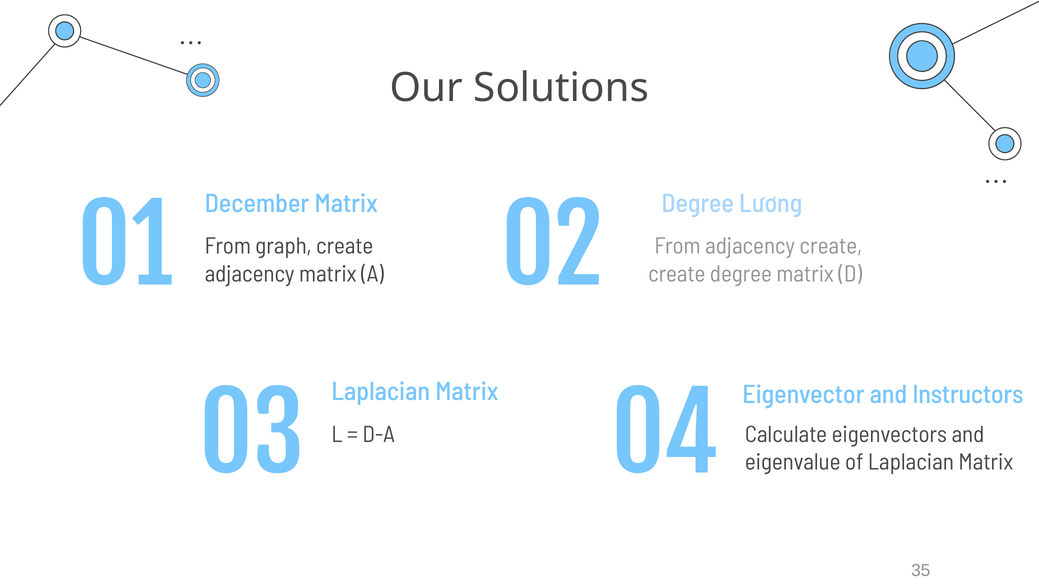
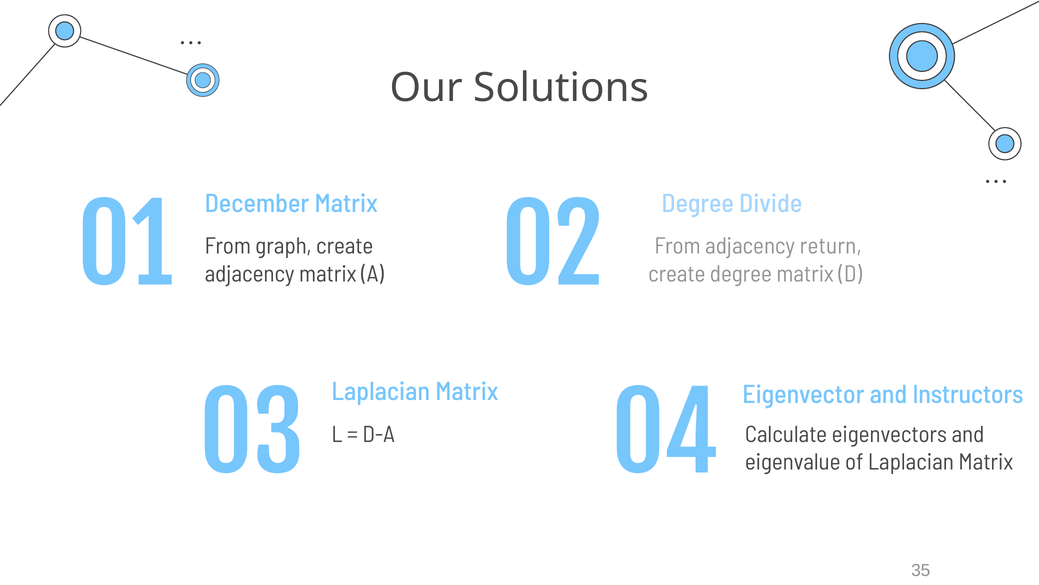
Lương: Lương -> Divide (771, 203)
adjacency create: create -> return (831, 246)
